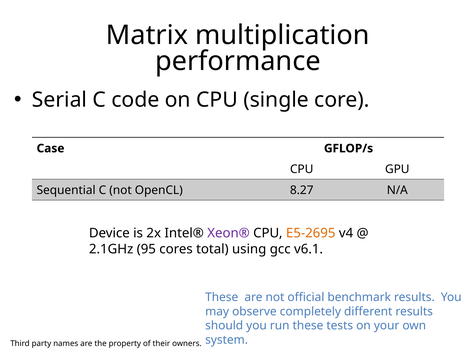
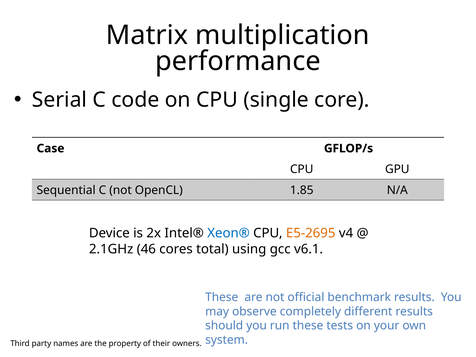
8.27: 8.27 -> 1.85 (302, 190)
Xeon® colour: purple -> blue (229, 233)
95: 95 -> 46 (146, 249)
